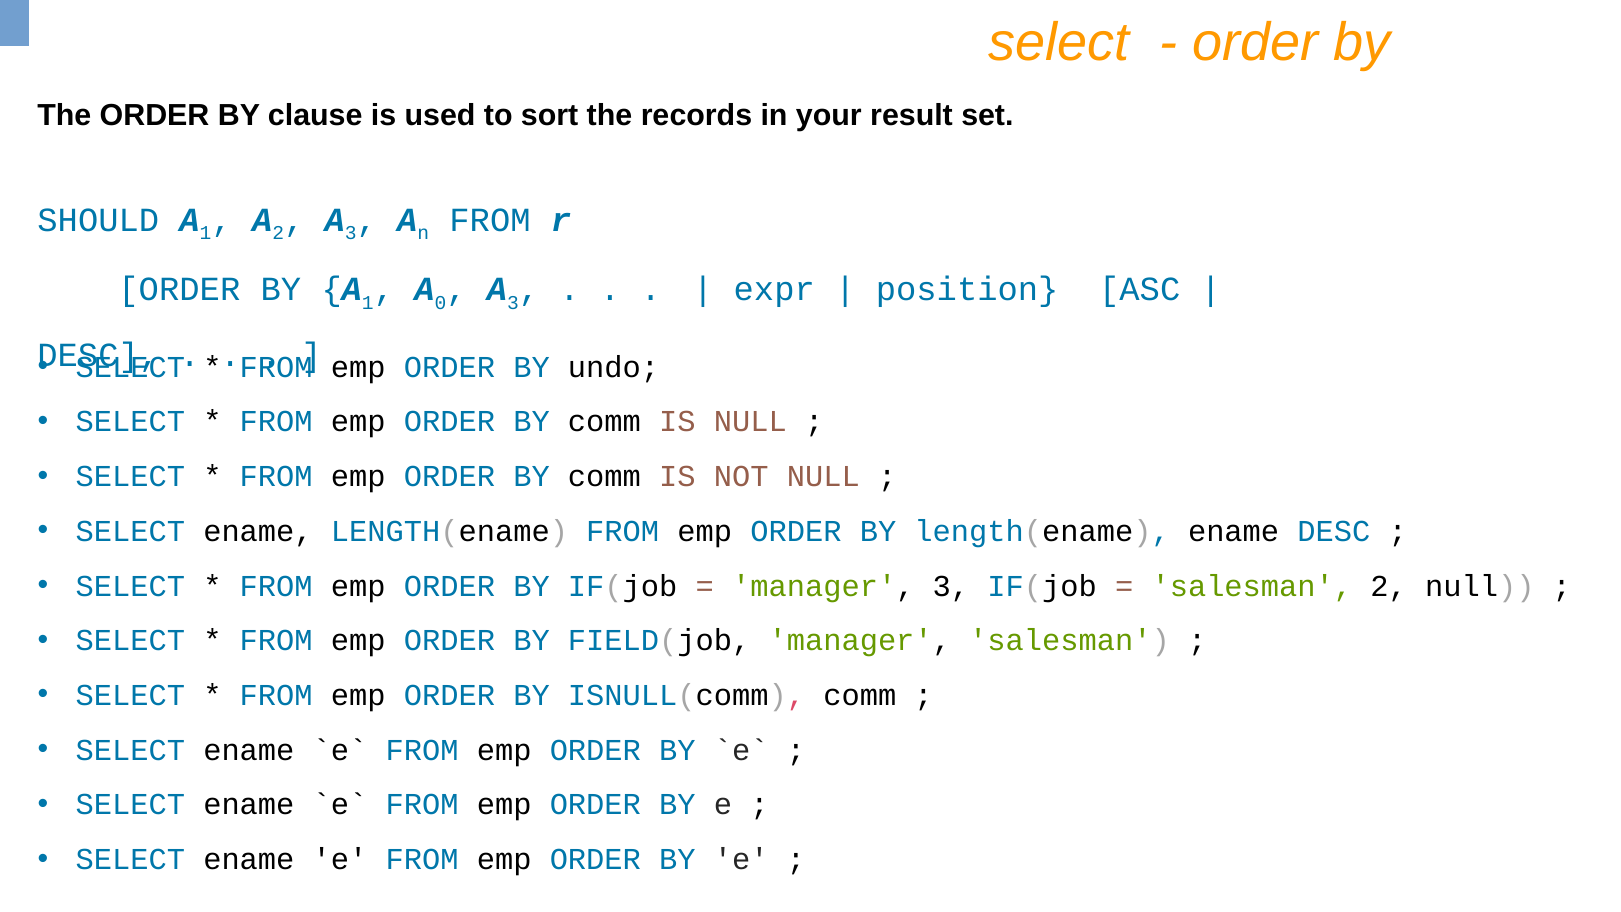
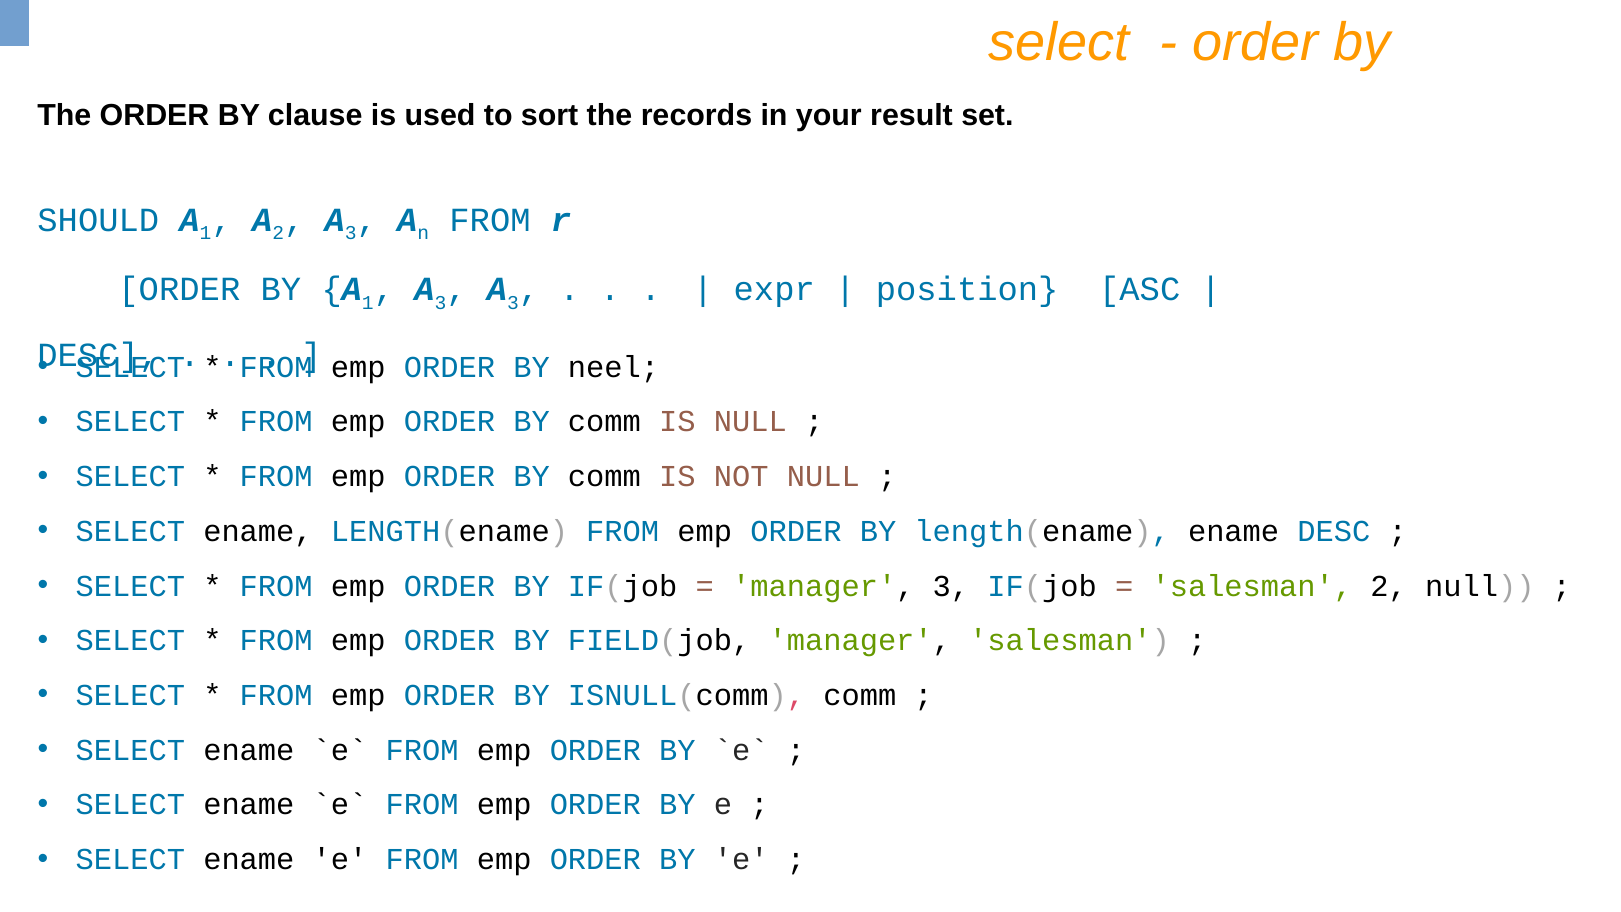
0: 0 -> 3 (440, 303)
undo: undo -> neel (614, 367)
